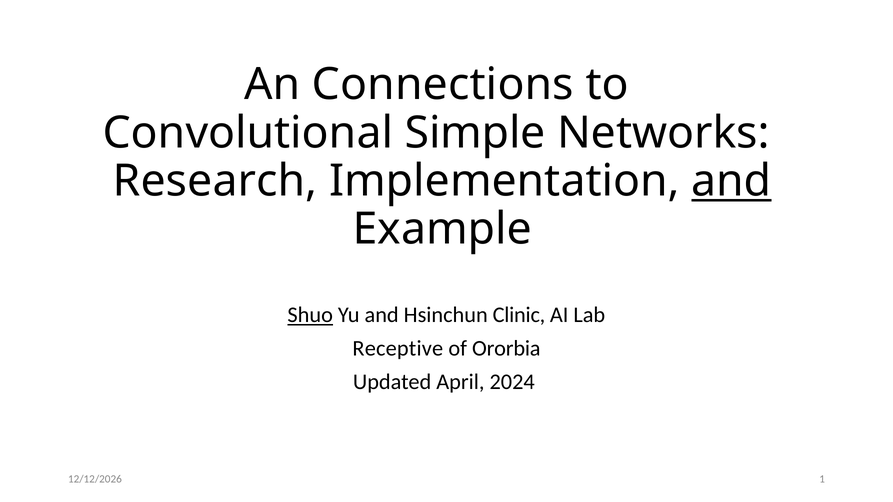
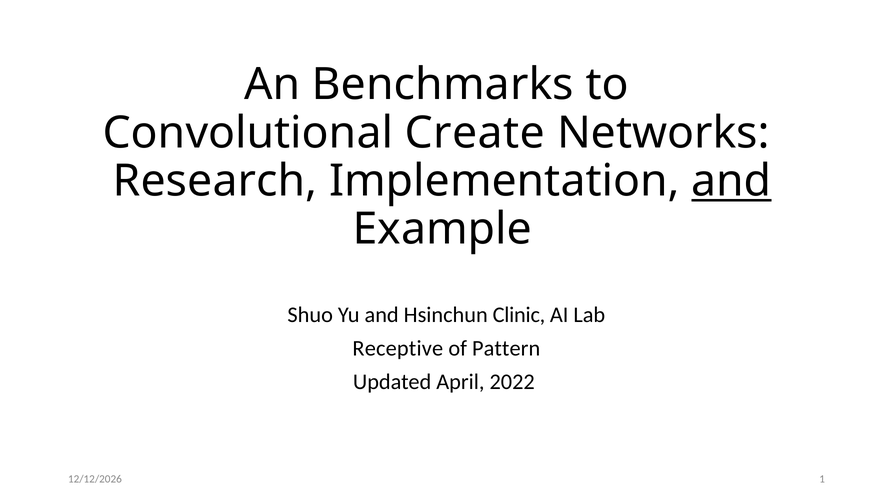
Connections: Connections -> Benchmarks (443, 85)
Simple: Simple -> Create (475, 133)
Shuo underline: present -> none (310, 315)
Ororbia: Ororbia -> Pattern (506, 349)
2024: 2024 -> 2022 (512, 382)
